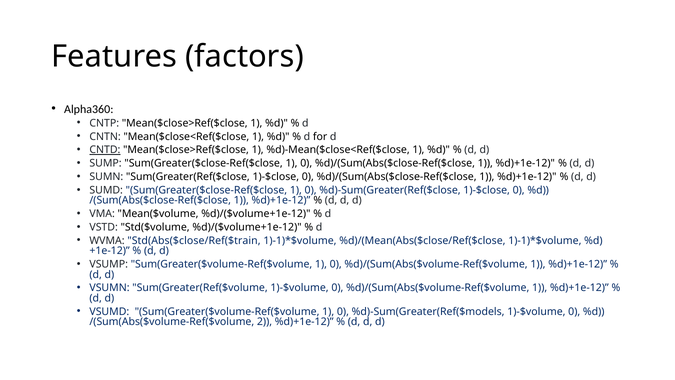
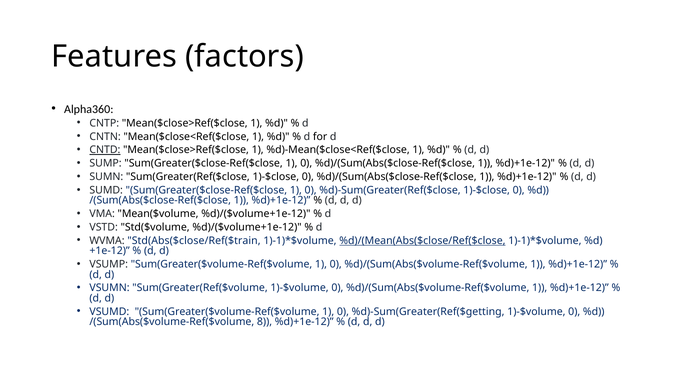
%d)/(Mean(Abs($close/Ref($close underline: none -> present (422, 240)
%d)-Sum(Greater(Ref($models: %d)-Sum(Greater(Ref($models -> %d)-Sum(Greater(Ref($getting (428, 311)
2: 2 -> 8 (265, 322)
